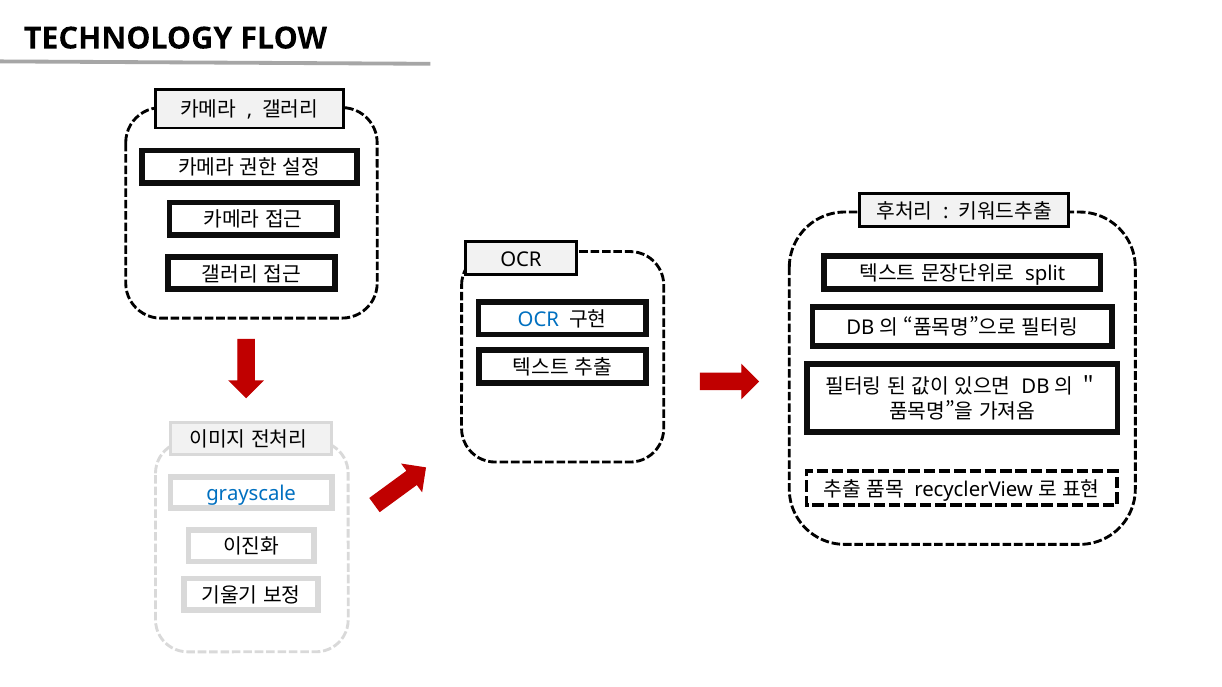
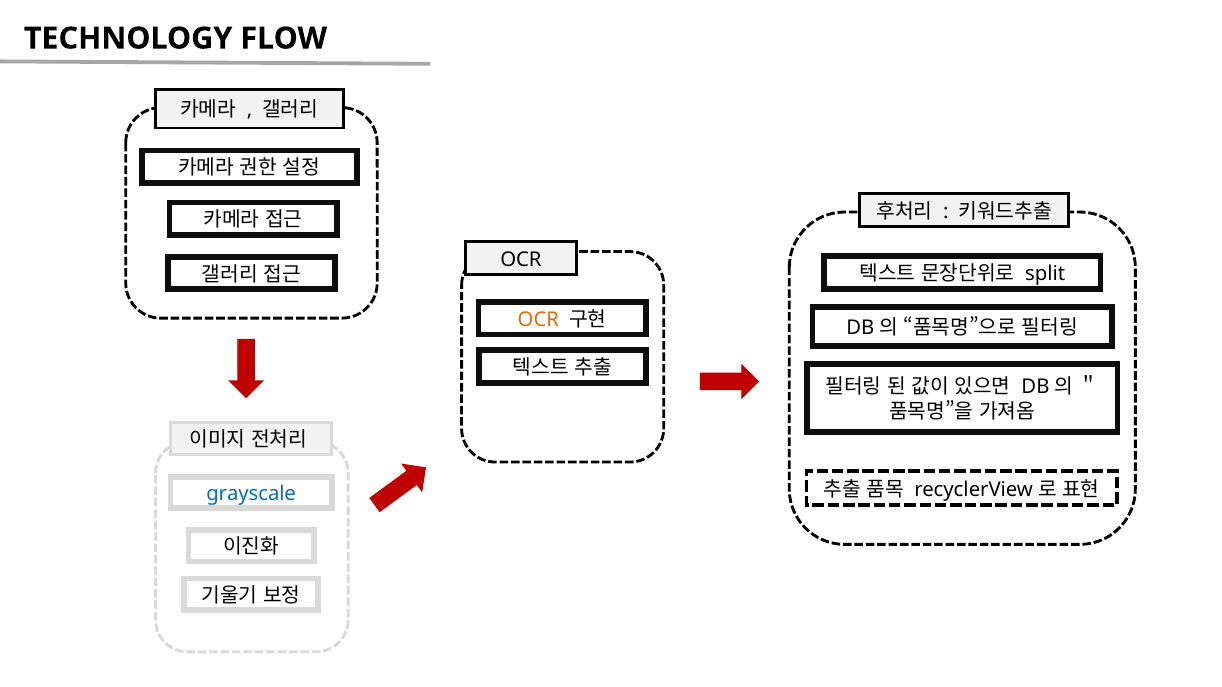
OCR colour: blue -> orange (538, 320)
